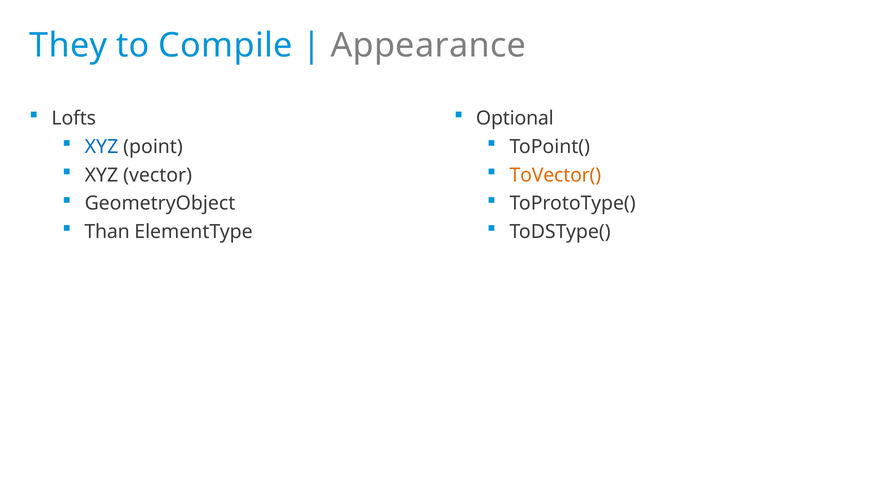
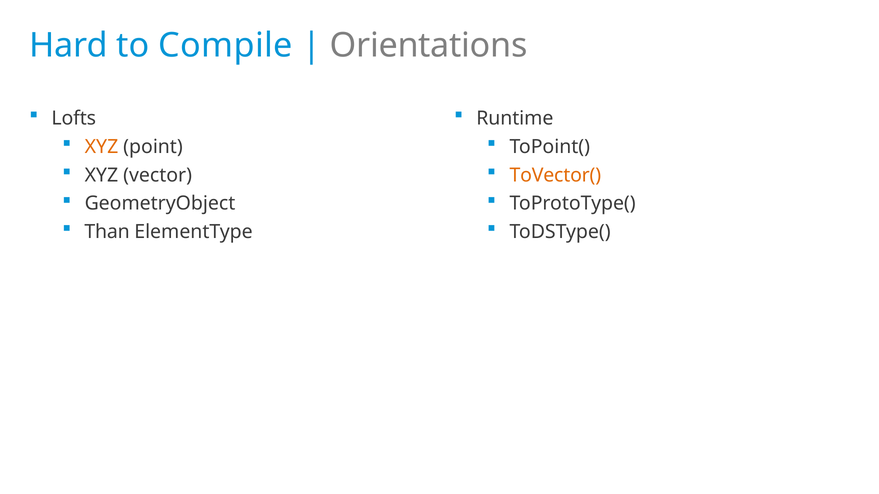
They: They -> Hard (69, 46)
Appearance: Appearance -> Orientations (429, 46)
Optional: Optional -> Runtime (515, 118)
XYZ colour: blue -> orange (102, 147)
